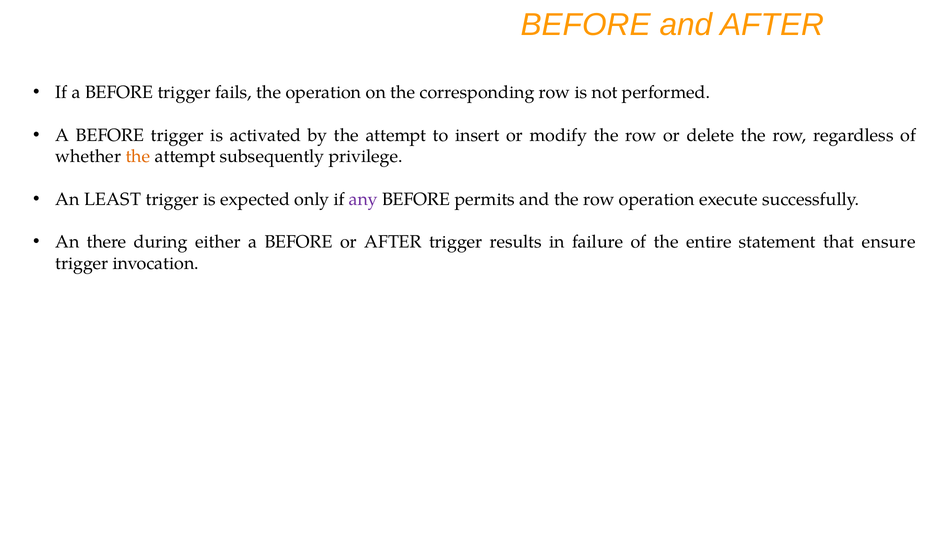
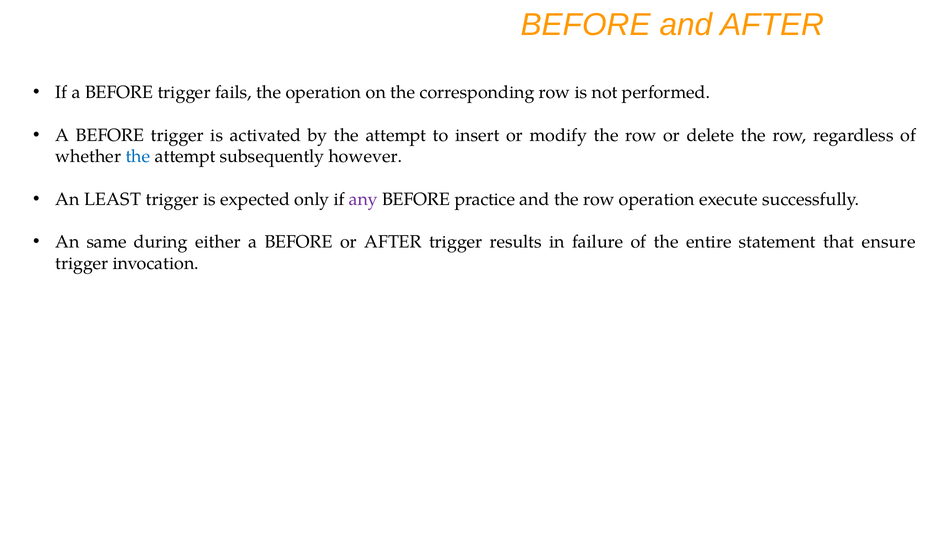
the colour: orange -> blue (138, 157)
privilege: privilege -> however (365, 157)
permits: permits -> practice (485, 199)
there: there -> same (107, 242)
